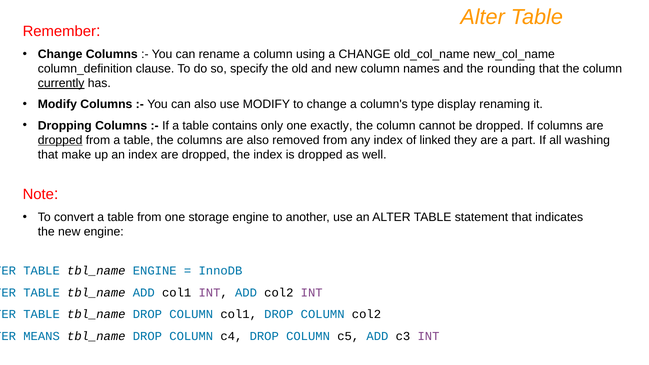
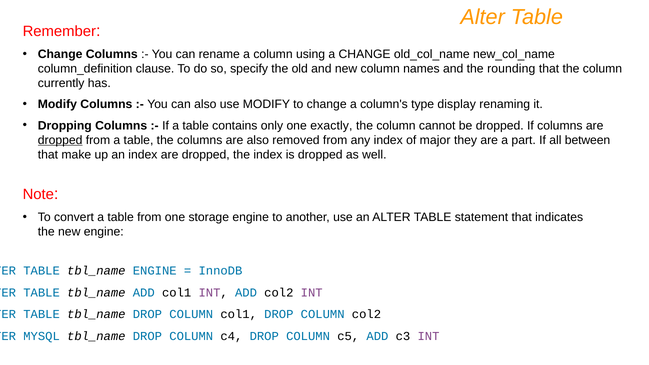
currently underline: present -> none (61, 83)
linked: linked -> major (435, 140)
washing: washing -> between (588, 140)
MEANS: MEANS -> MYSQL (42, 336)
